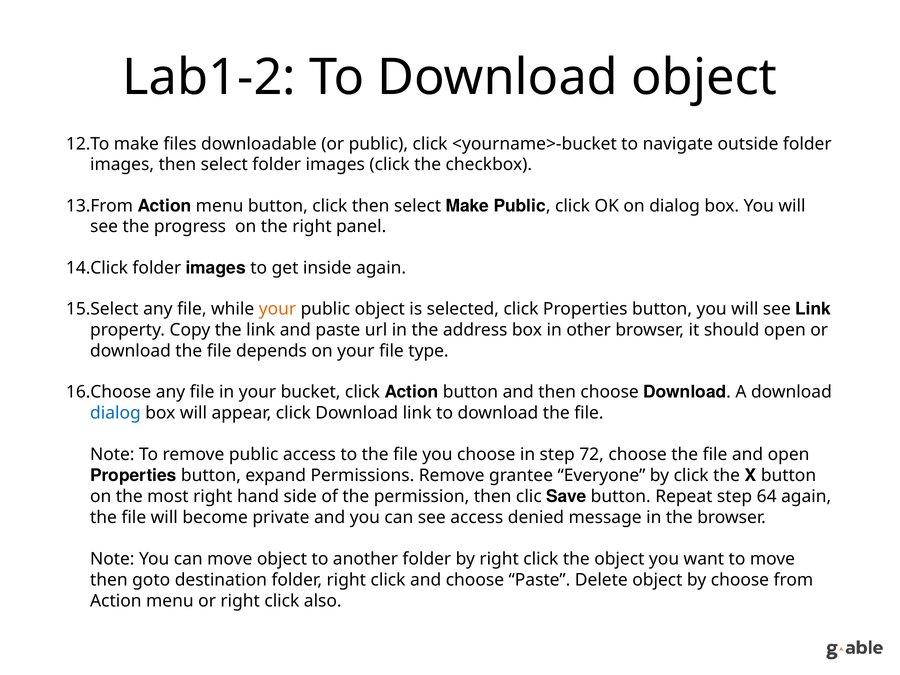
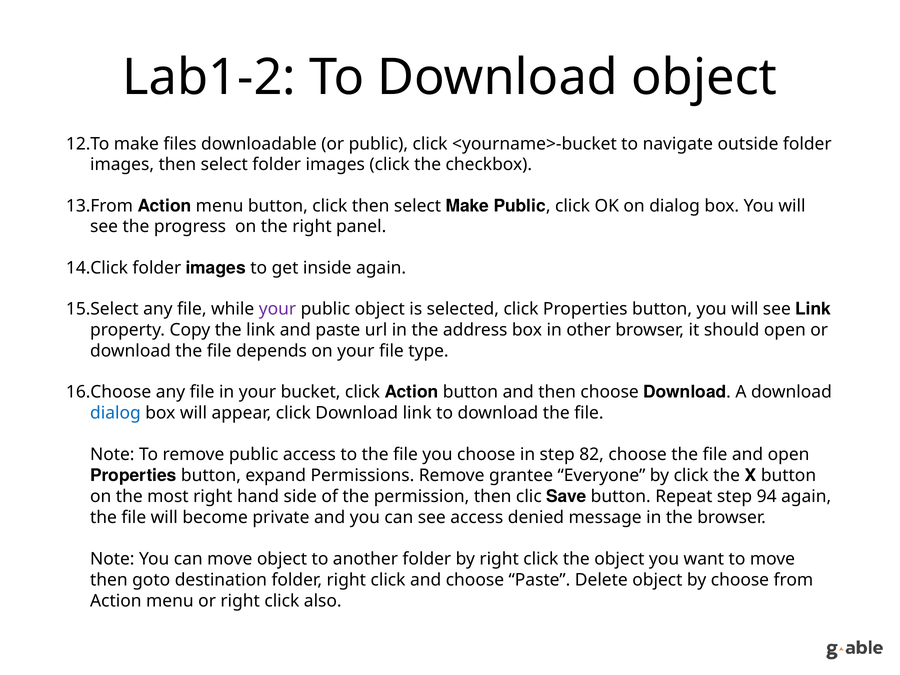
your colour: orange -> purple (277, 309)
72: 72 -> 82 (592, 455)
64: 64 -> 94 (767, 496)
